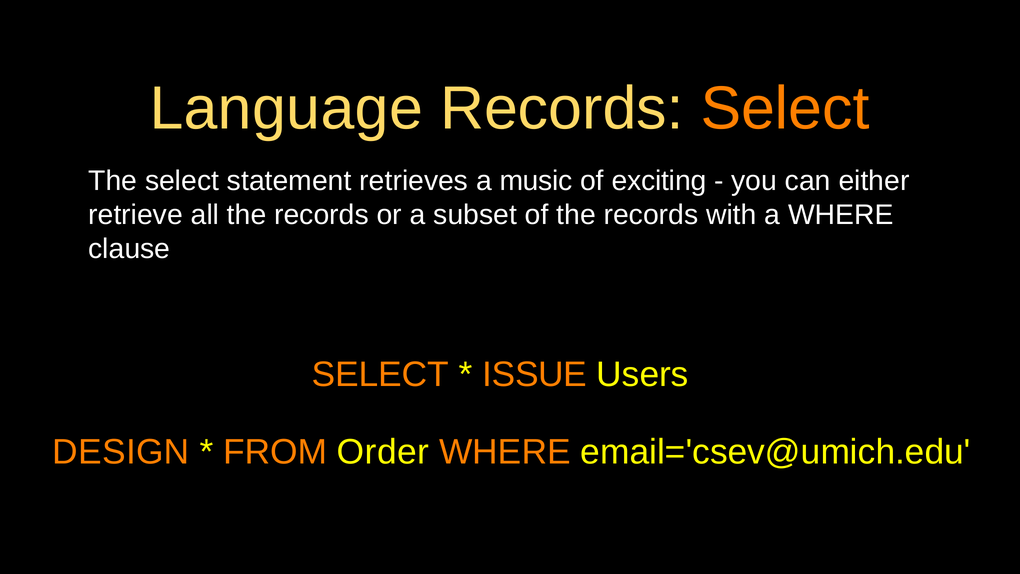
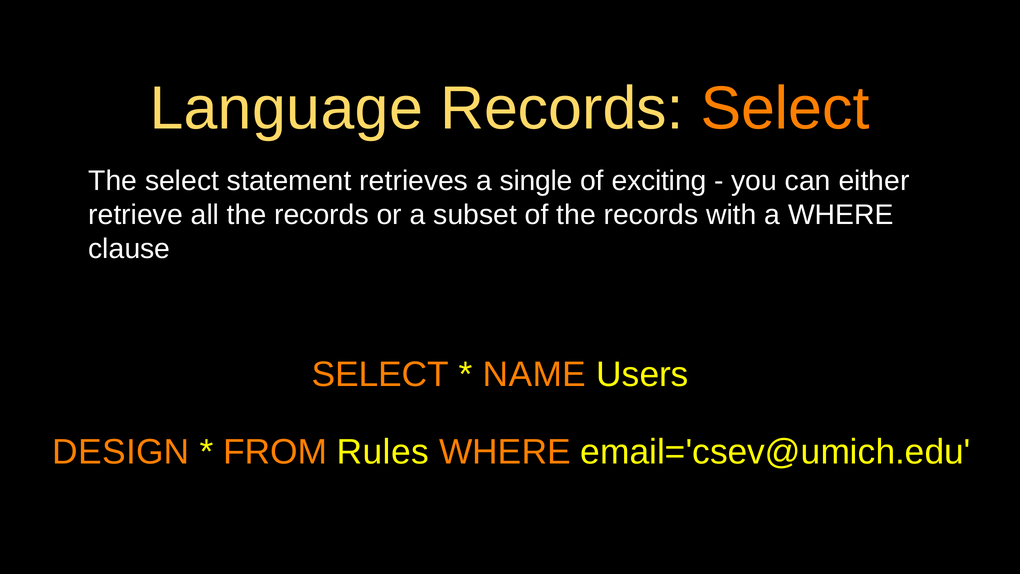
music: music -> single (536, 181)
ISSUE: ISSUE -> NAME (534, 375)
Order: Order -> Rules (383, 452)
